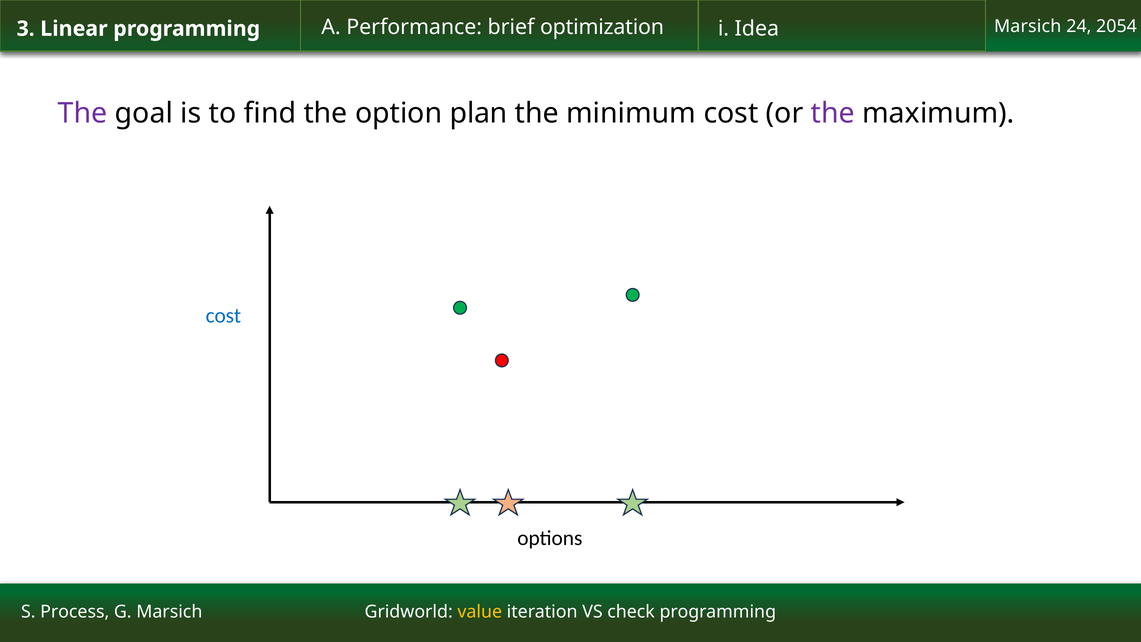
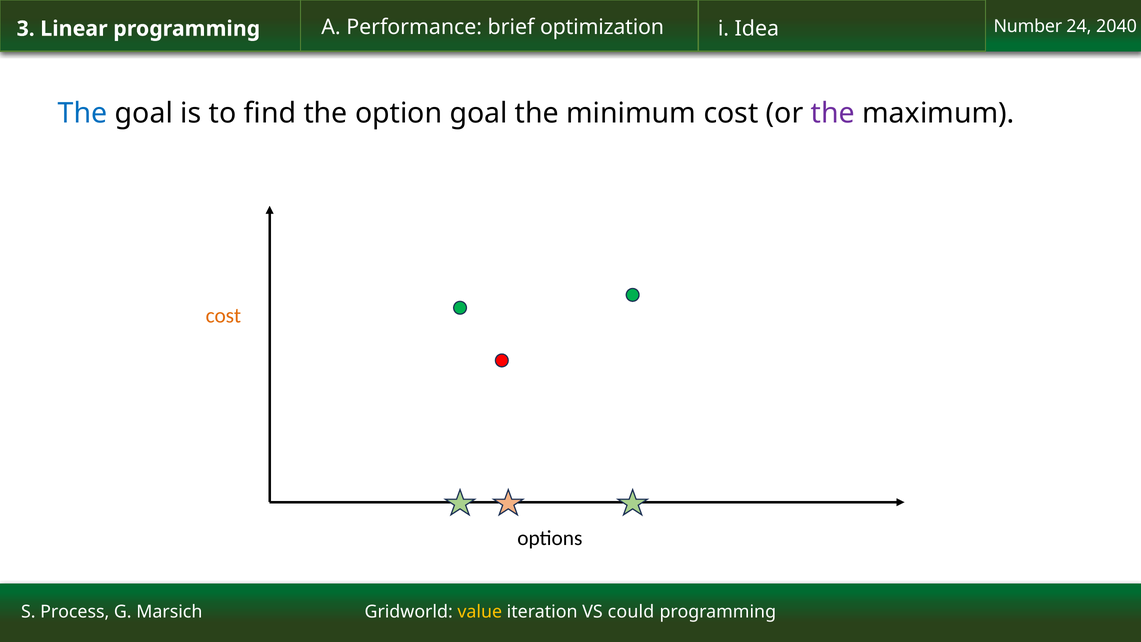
Marsich: Marsich -> Number (1028, 26)
2054: 2054 -> 2040 (1116, 26)
The colour: purple -> blue (83, 113)
option plan: plan -> goal (479, 113)
cost colour: blue -> orange (223, 315)
check: check -> could (631, 612)
